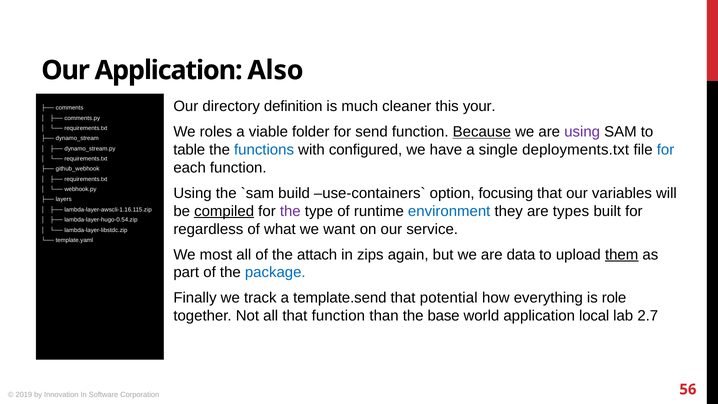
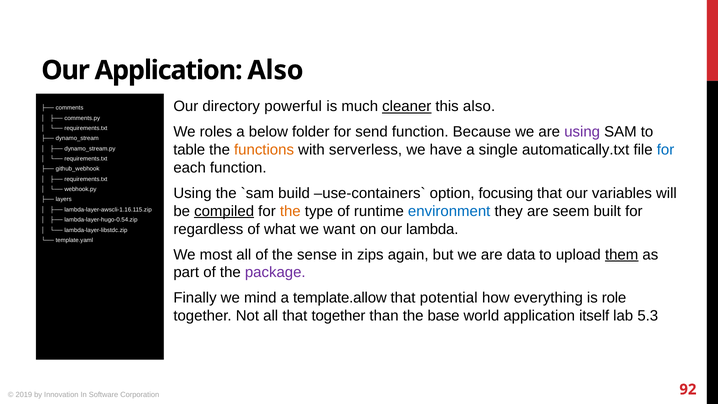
definition: definition -> powerful (293, 106)
cleaner underline: none -> present (407, 106)
this your: your -> also (479, 106)
viable: viable -> below (268, 132)
Because underline: present -> none (482, 132)
functions colour: blue -> orange (264, 150)
configured: configured -> serverless (366, 150)
deployments.txt: deployments.txt -> automatically.txt (576, 150)
the colour: purple -> orange (290, 211)
types: types -> seem (571, 211)
service: service -> lambda (432, 229)
attach: attach -> sense (317, 254)
package colour: blue -> purple (275, 272)
track: track -> mind (260, 298)
template.send: template.send -> template.allow (340, 298)
that function: function -> together (338, 316)
local: local -> itself (594, 316)
2.7: 2.7 -> 5.3 (648, 316)
56: 56 -> 92 (688, 389)
